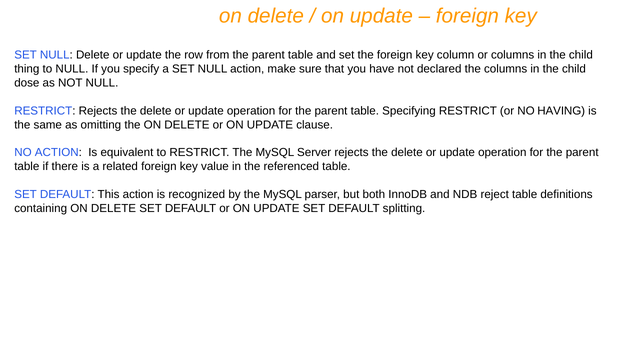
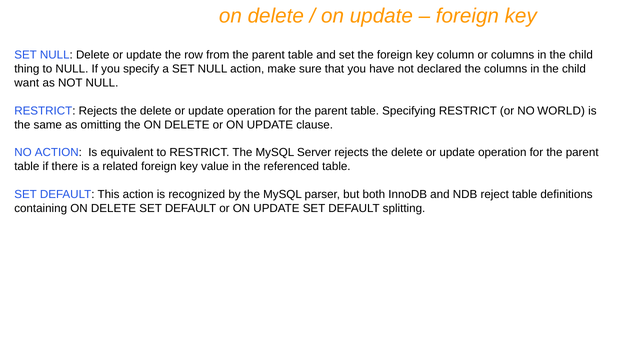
dose: dose -> want (27, 83)
HAVING: HAVING -> WORLD (561, 111)
